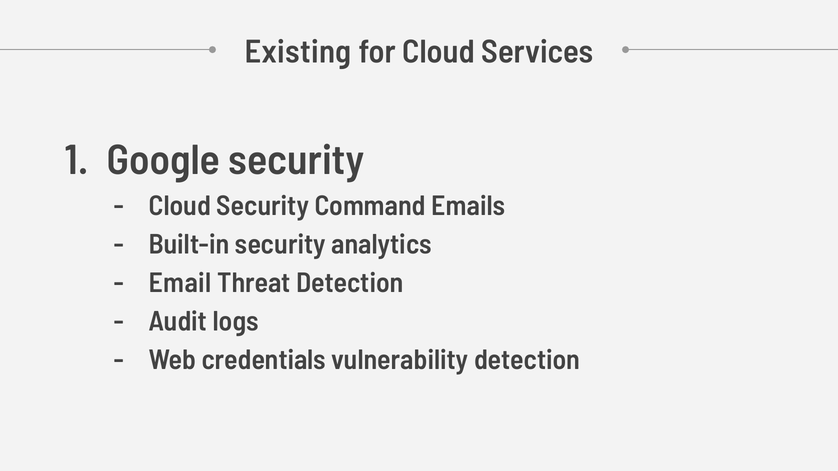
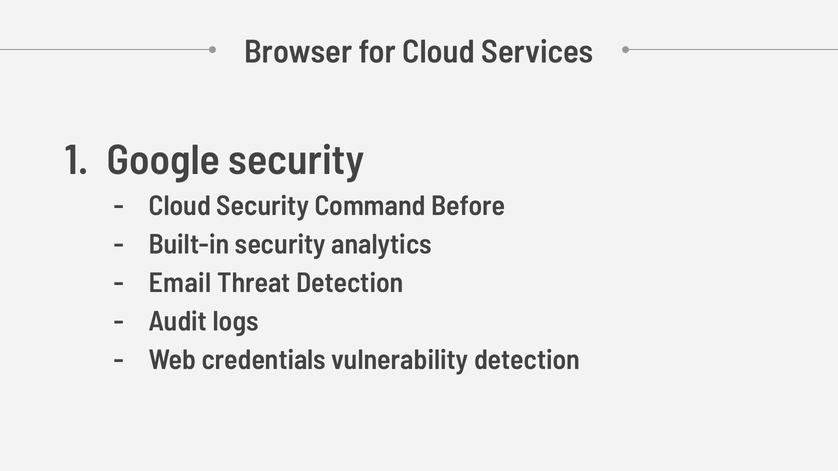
Existing: Existing -> Browser (298, 52)
Emails: Emails -> Before (468, 206)
